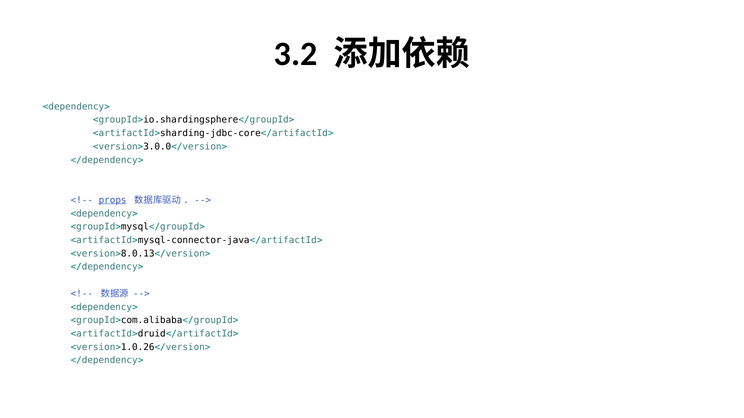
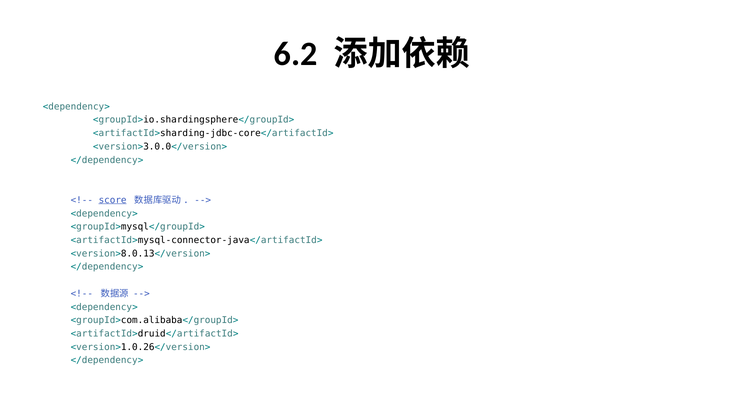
3.2: 3.2 -> 6.2 (296, 54)
props: props -> score (113, 200)
